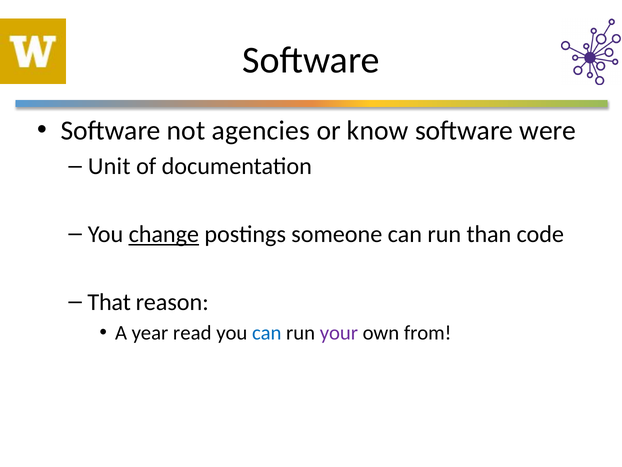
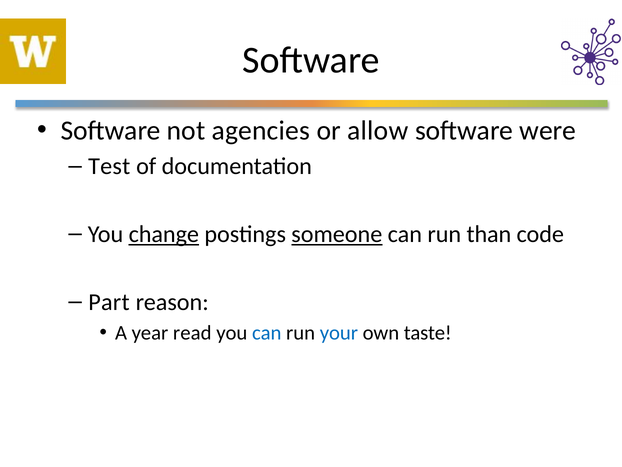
know: know -> allow (378, 130)
Unit: Unit -> Test (109, 166)
someone underline: none -> present (337, 234)
That: That -> Part (109, 302)
your colour: purple -> blue (339, 333)
from: from -> taste (428, 333)
